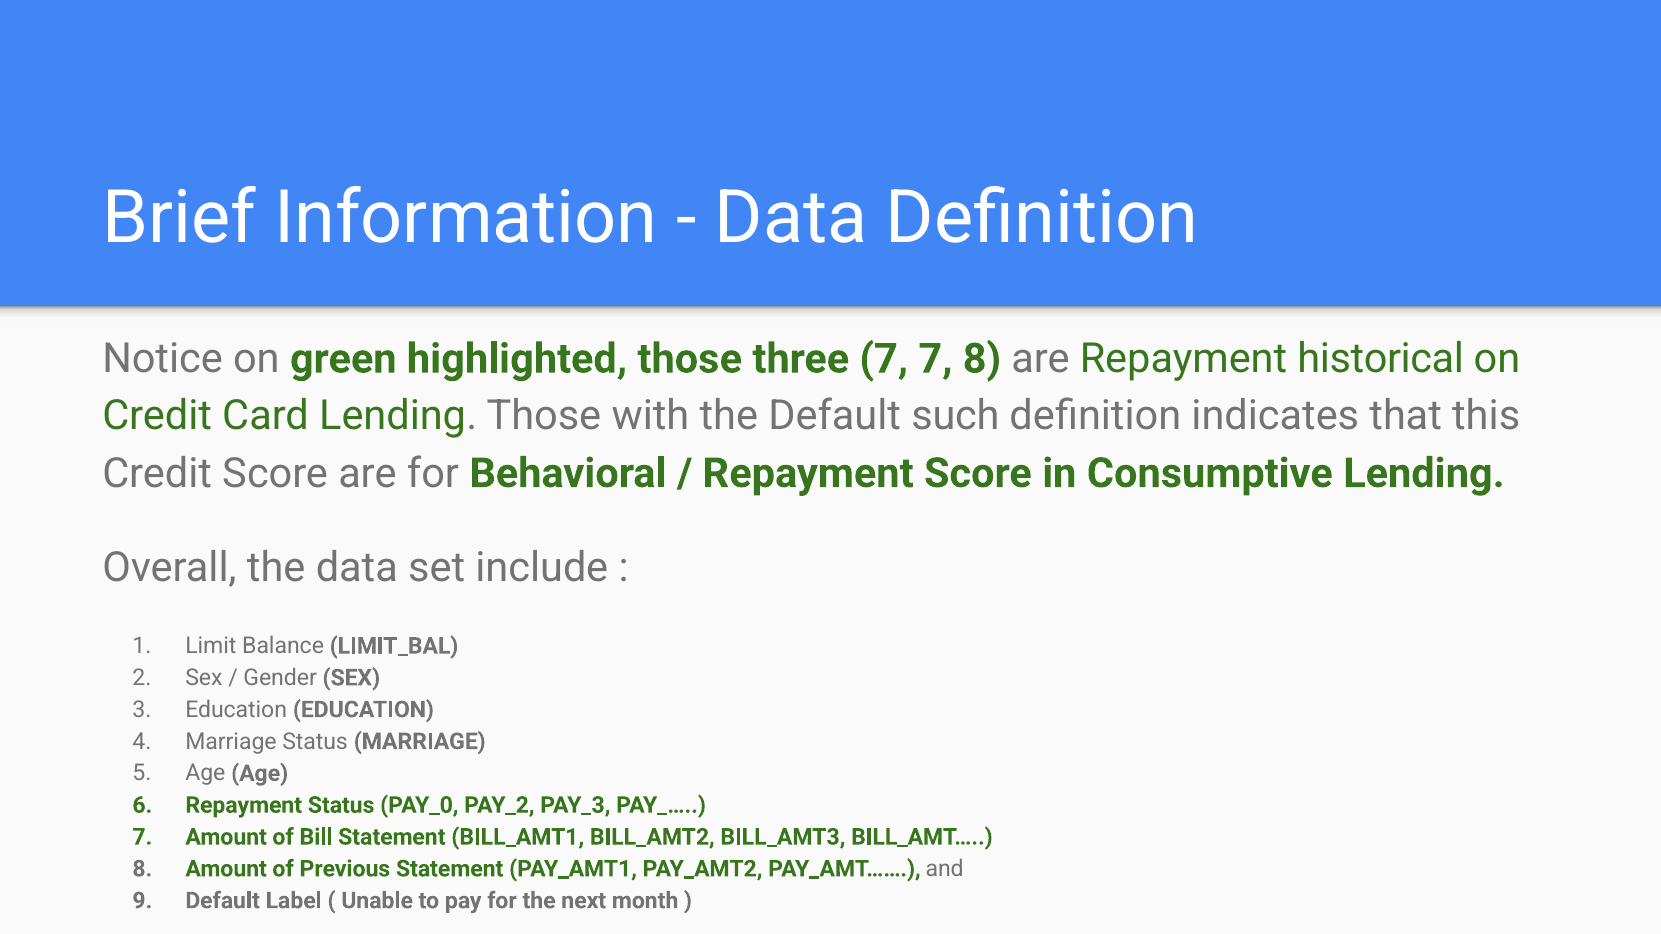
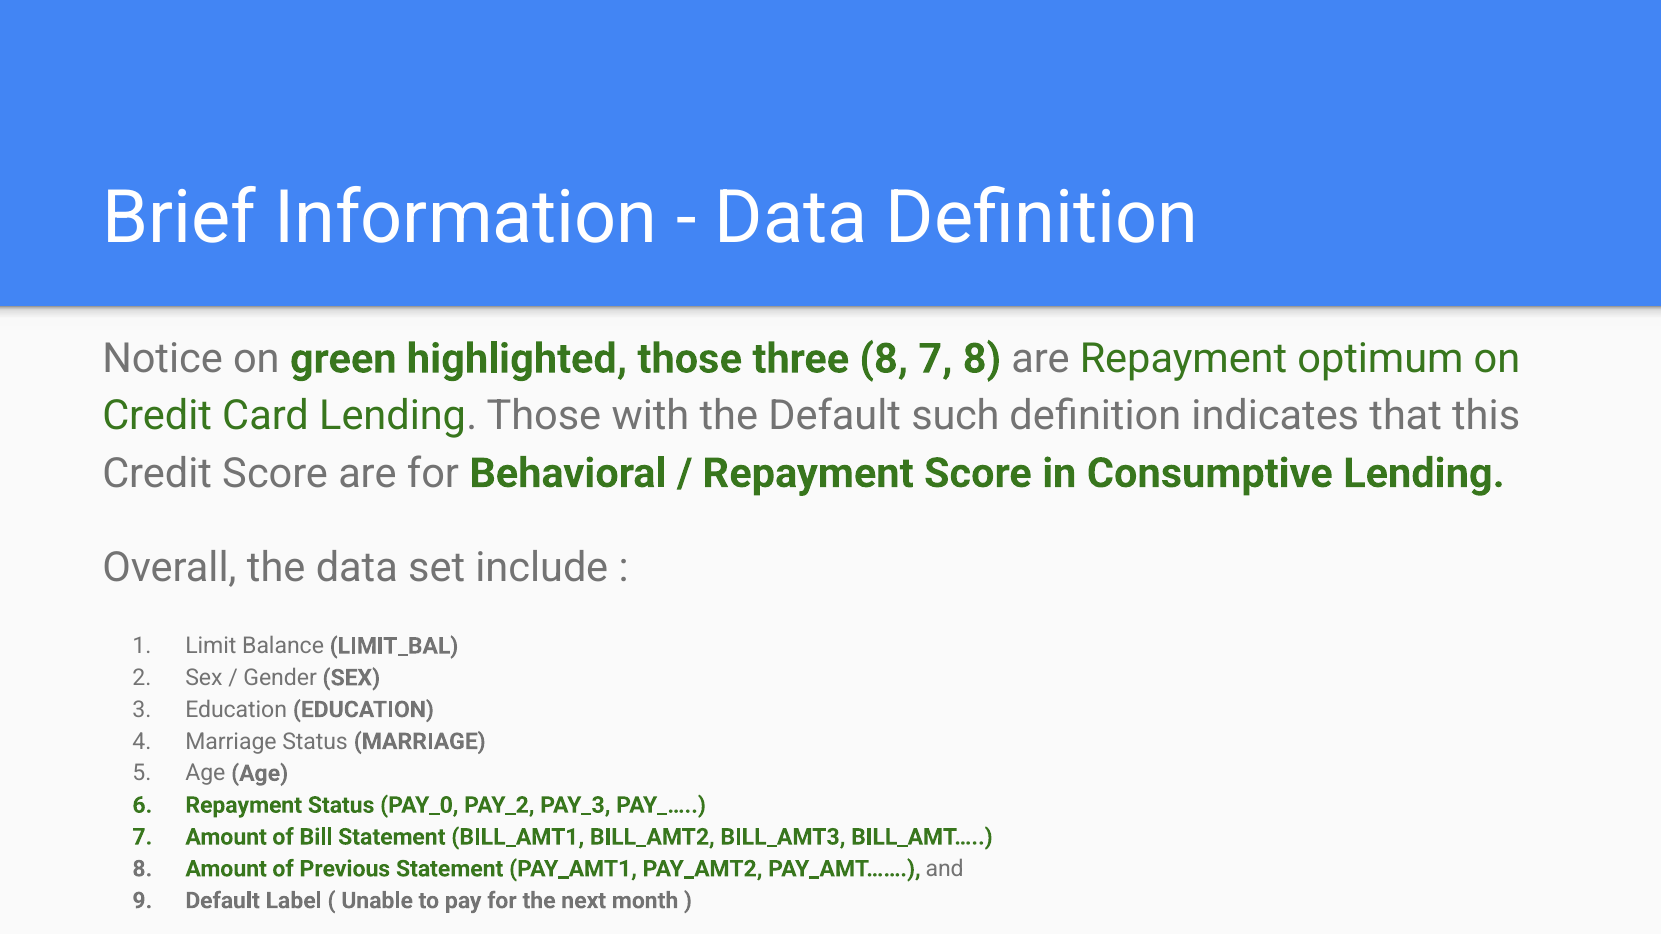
three 7: 7 -> 8 (884, 359)
historical: historical -> optimum (1381, 359)
